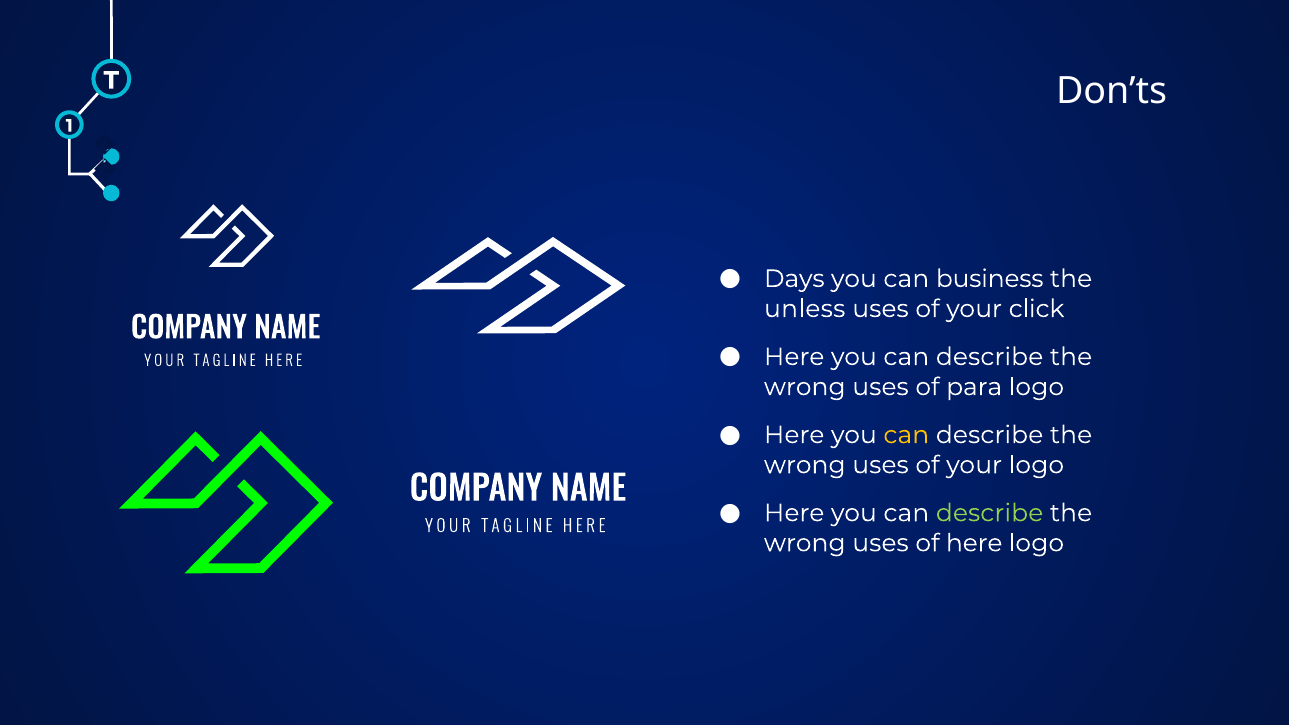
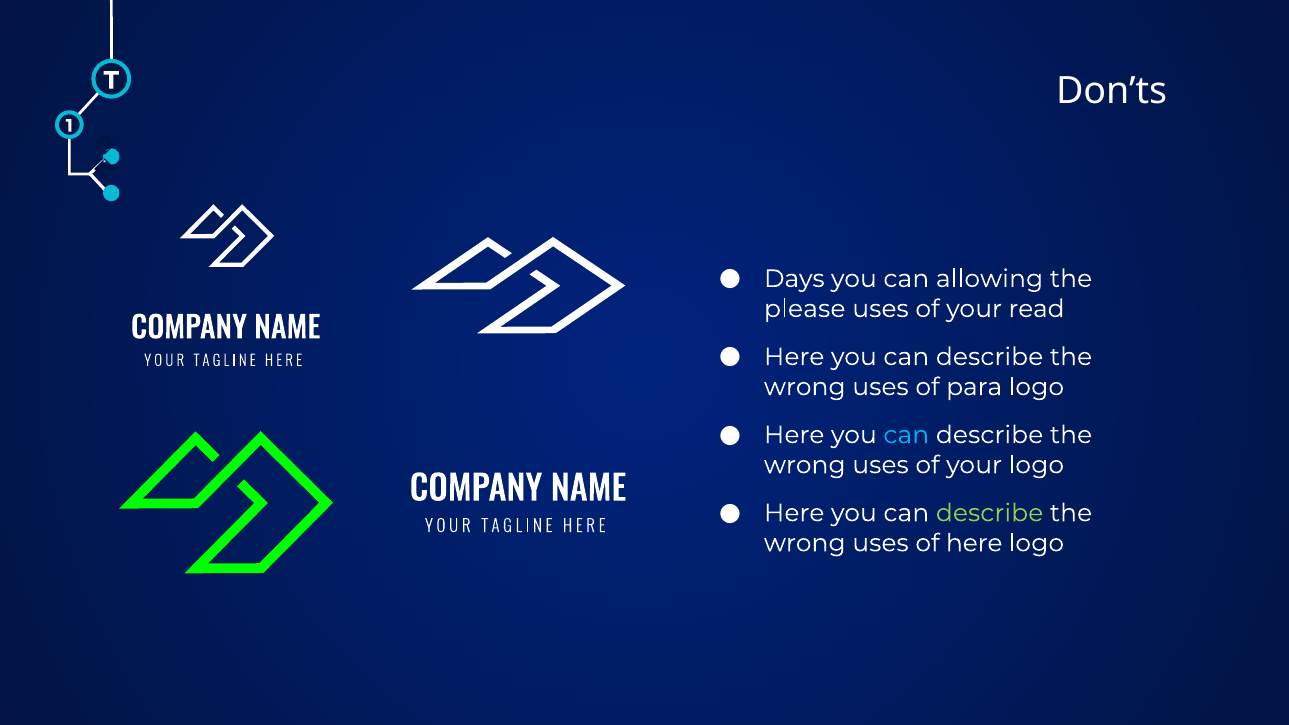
business: business -> allowing (990, 279)
unless: unless -> please (805, 309)
click: click -> read (1036, 309)
can colour: yellow -> light blue (906, 435)
